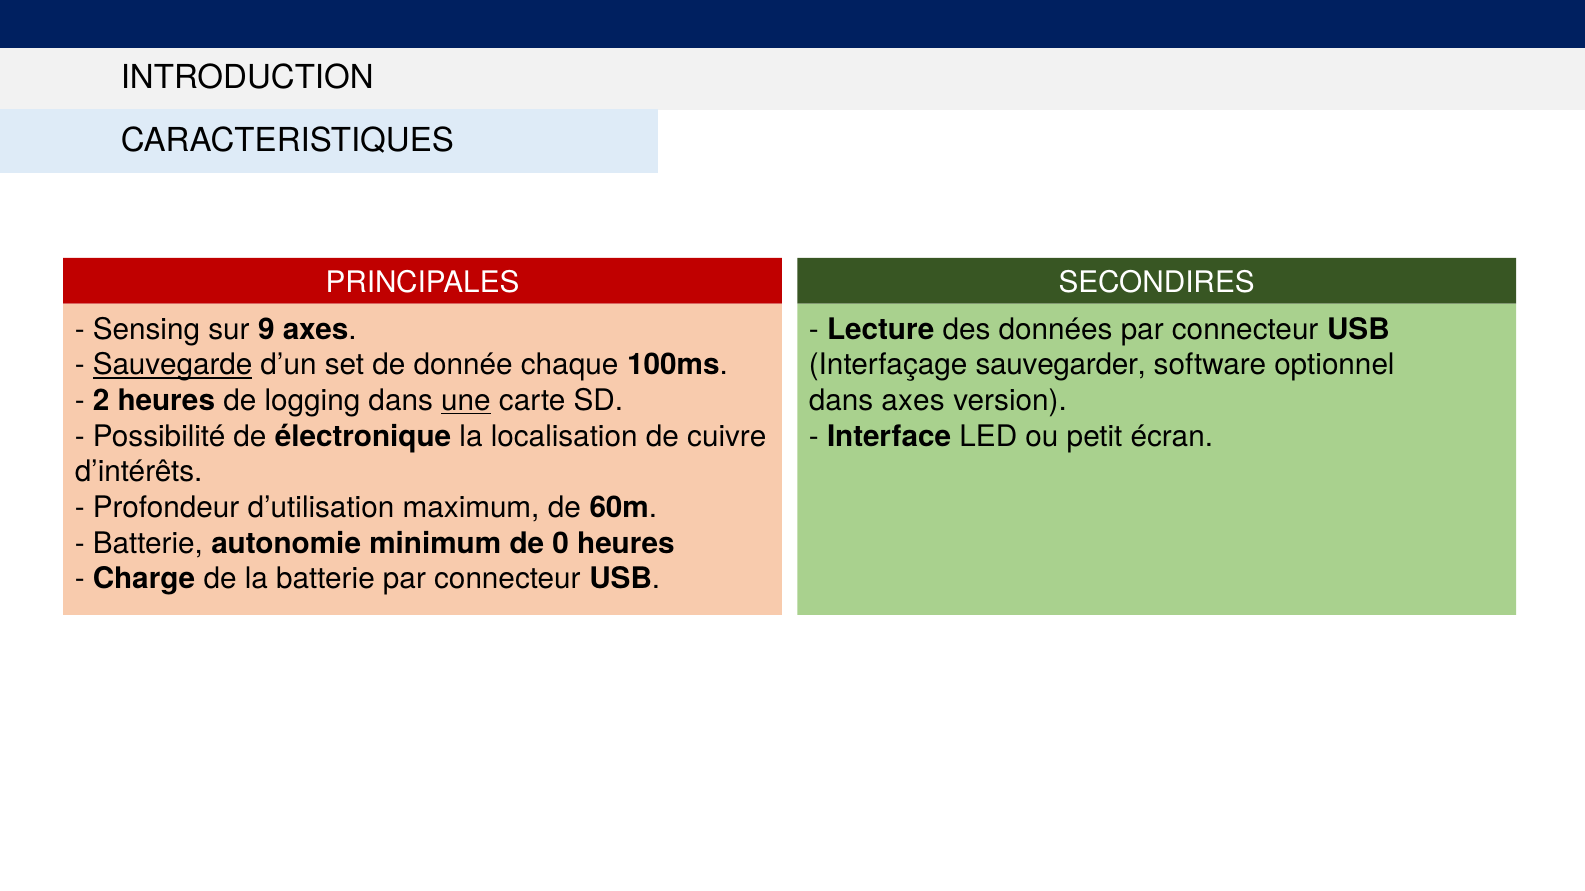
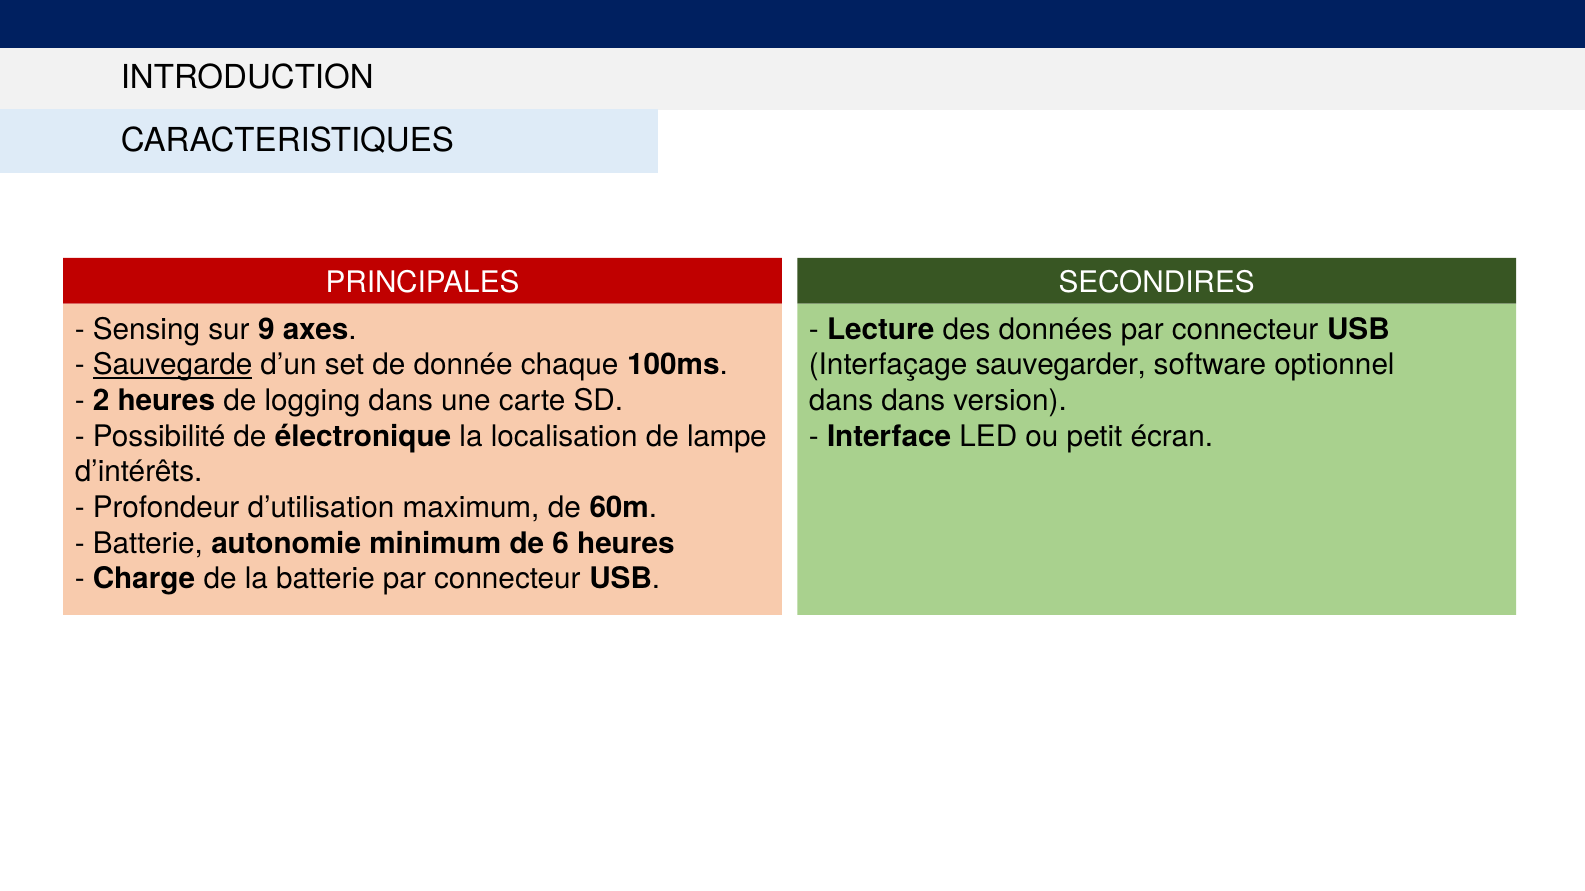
une underline: present -> none (466, 401)
dans axes: axes -> dans (913, 401)
cuivre: cuivre -> lampe (727, 437)
0: 0 -> 6 (561, 544)
